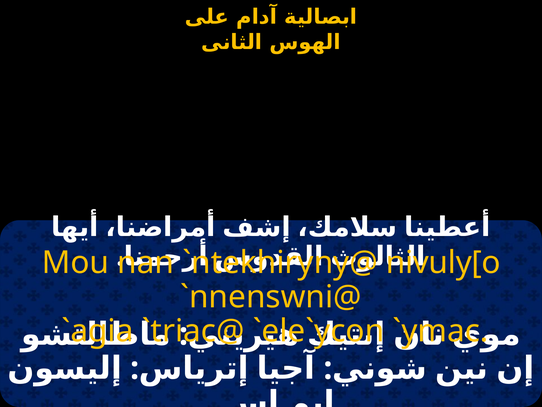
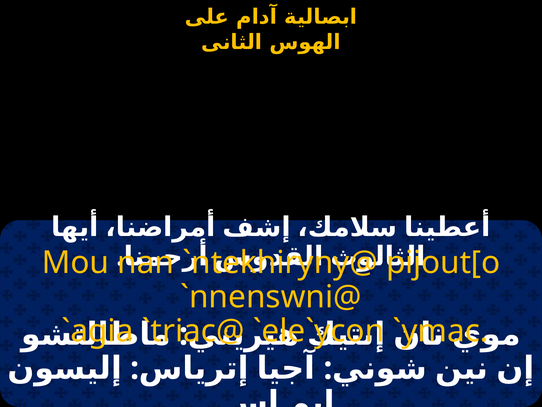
nivuly[o: nivuly[o -> pijout[o (443, 263)
